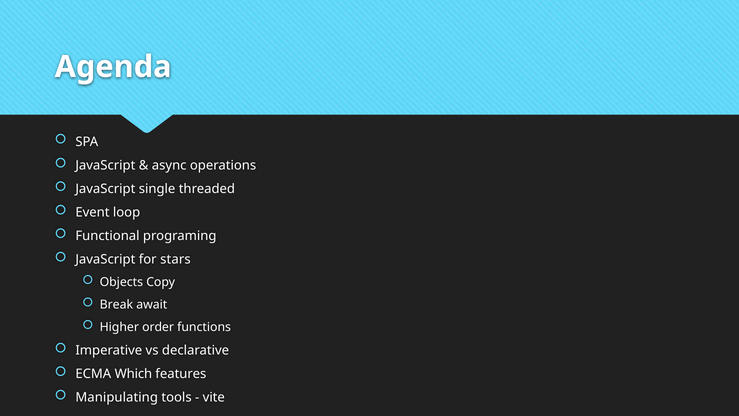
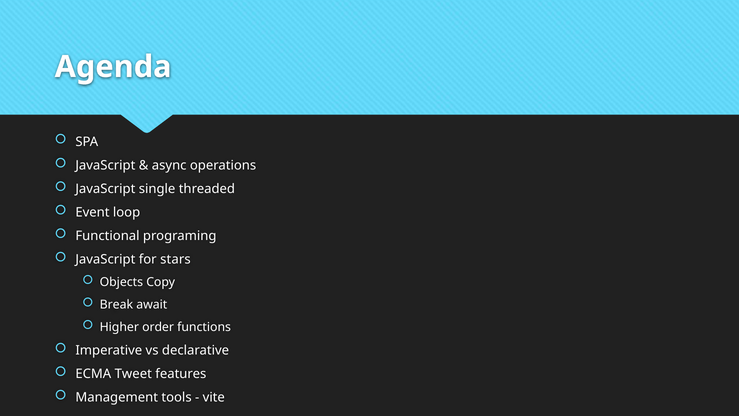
Which: Which -> Tweet (133, 374)
Manipulating: Manipulating -> Management (117, 397)
